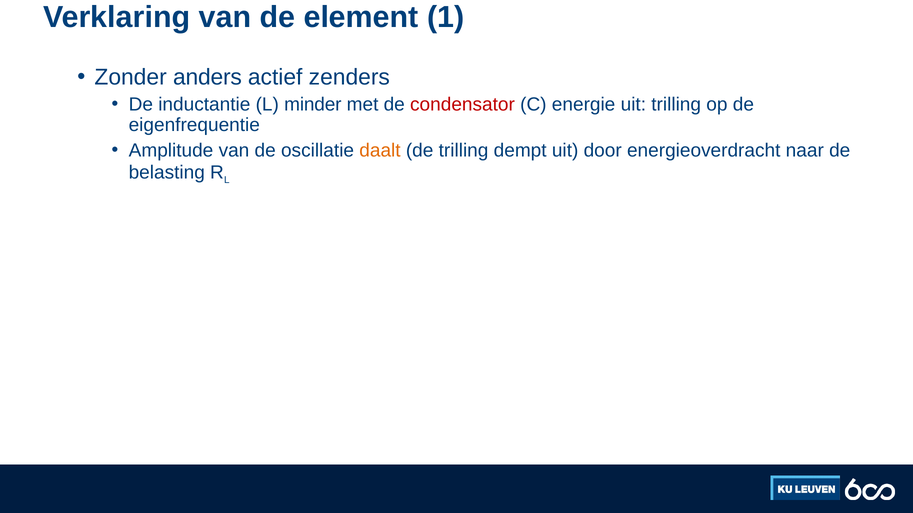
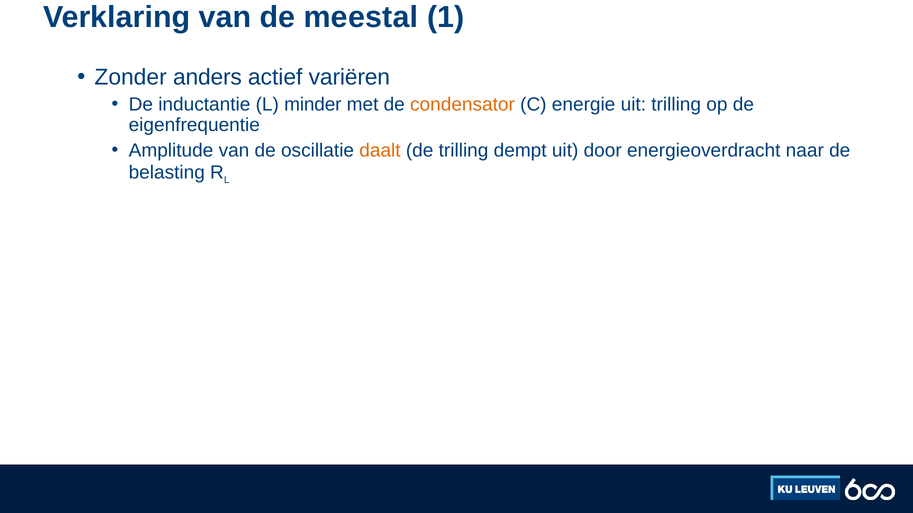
element: element -> meestal (361, 17)
zenders: zenders -> variëren (349, 77)
condensator colour: red -> orange (462, 105)
